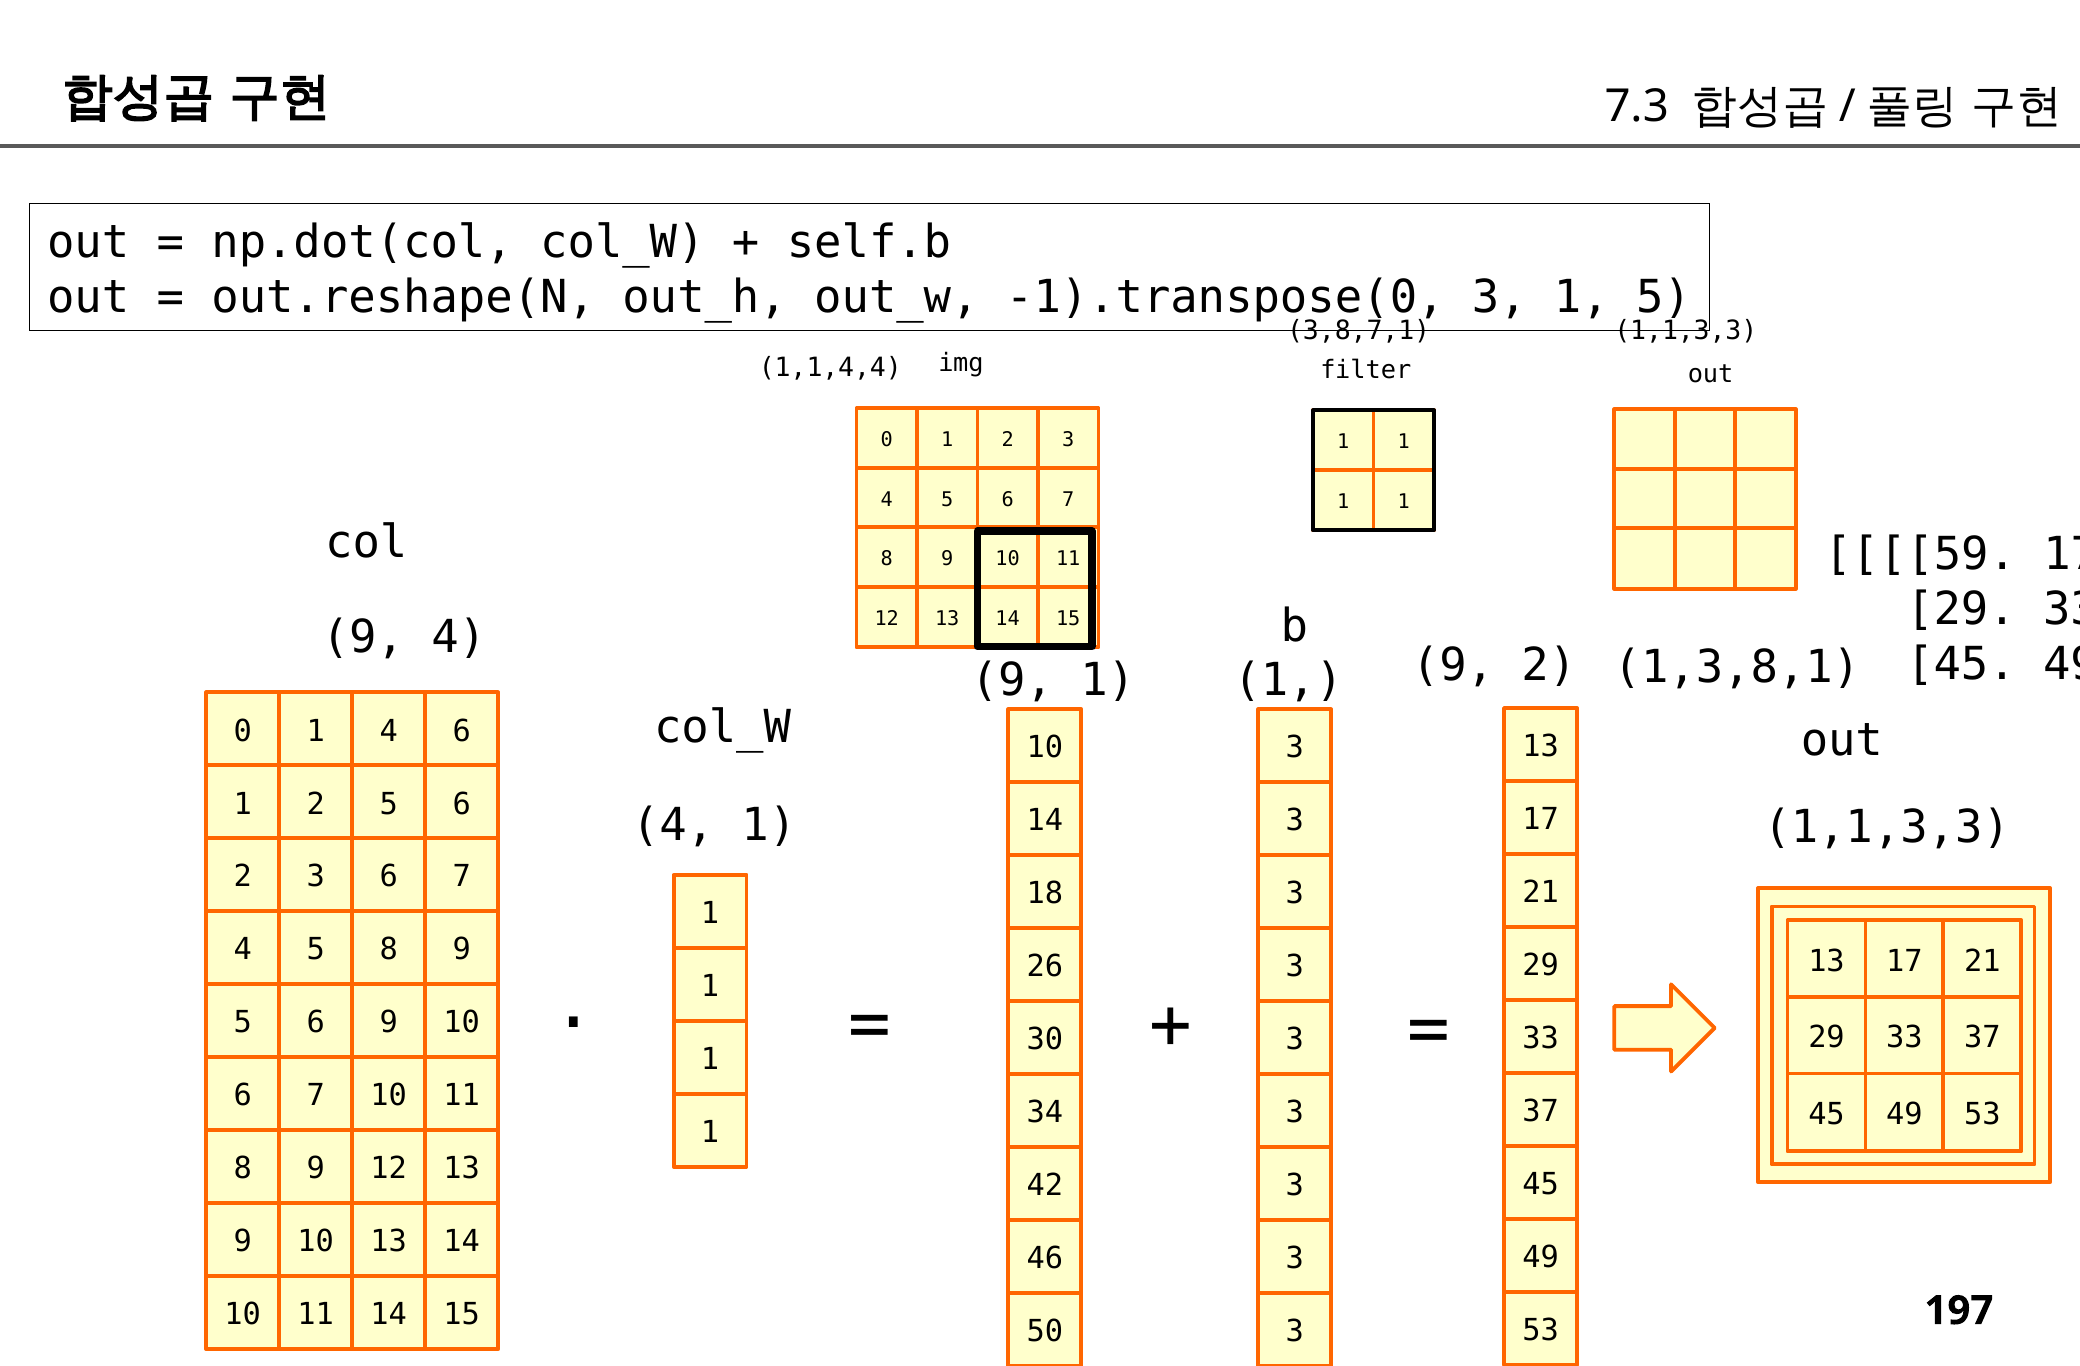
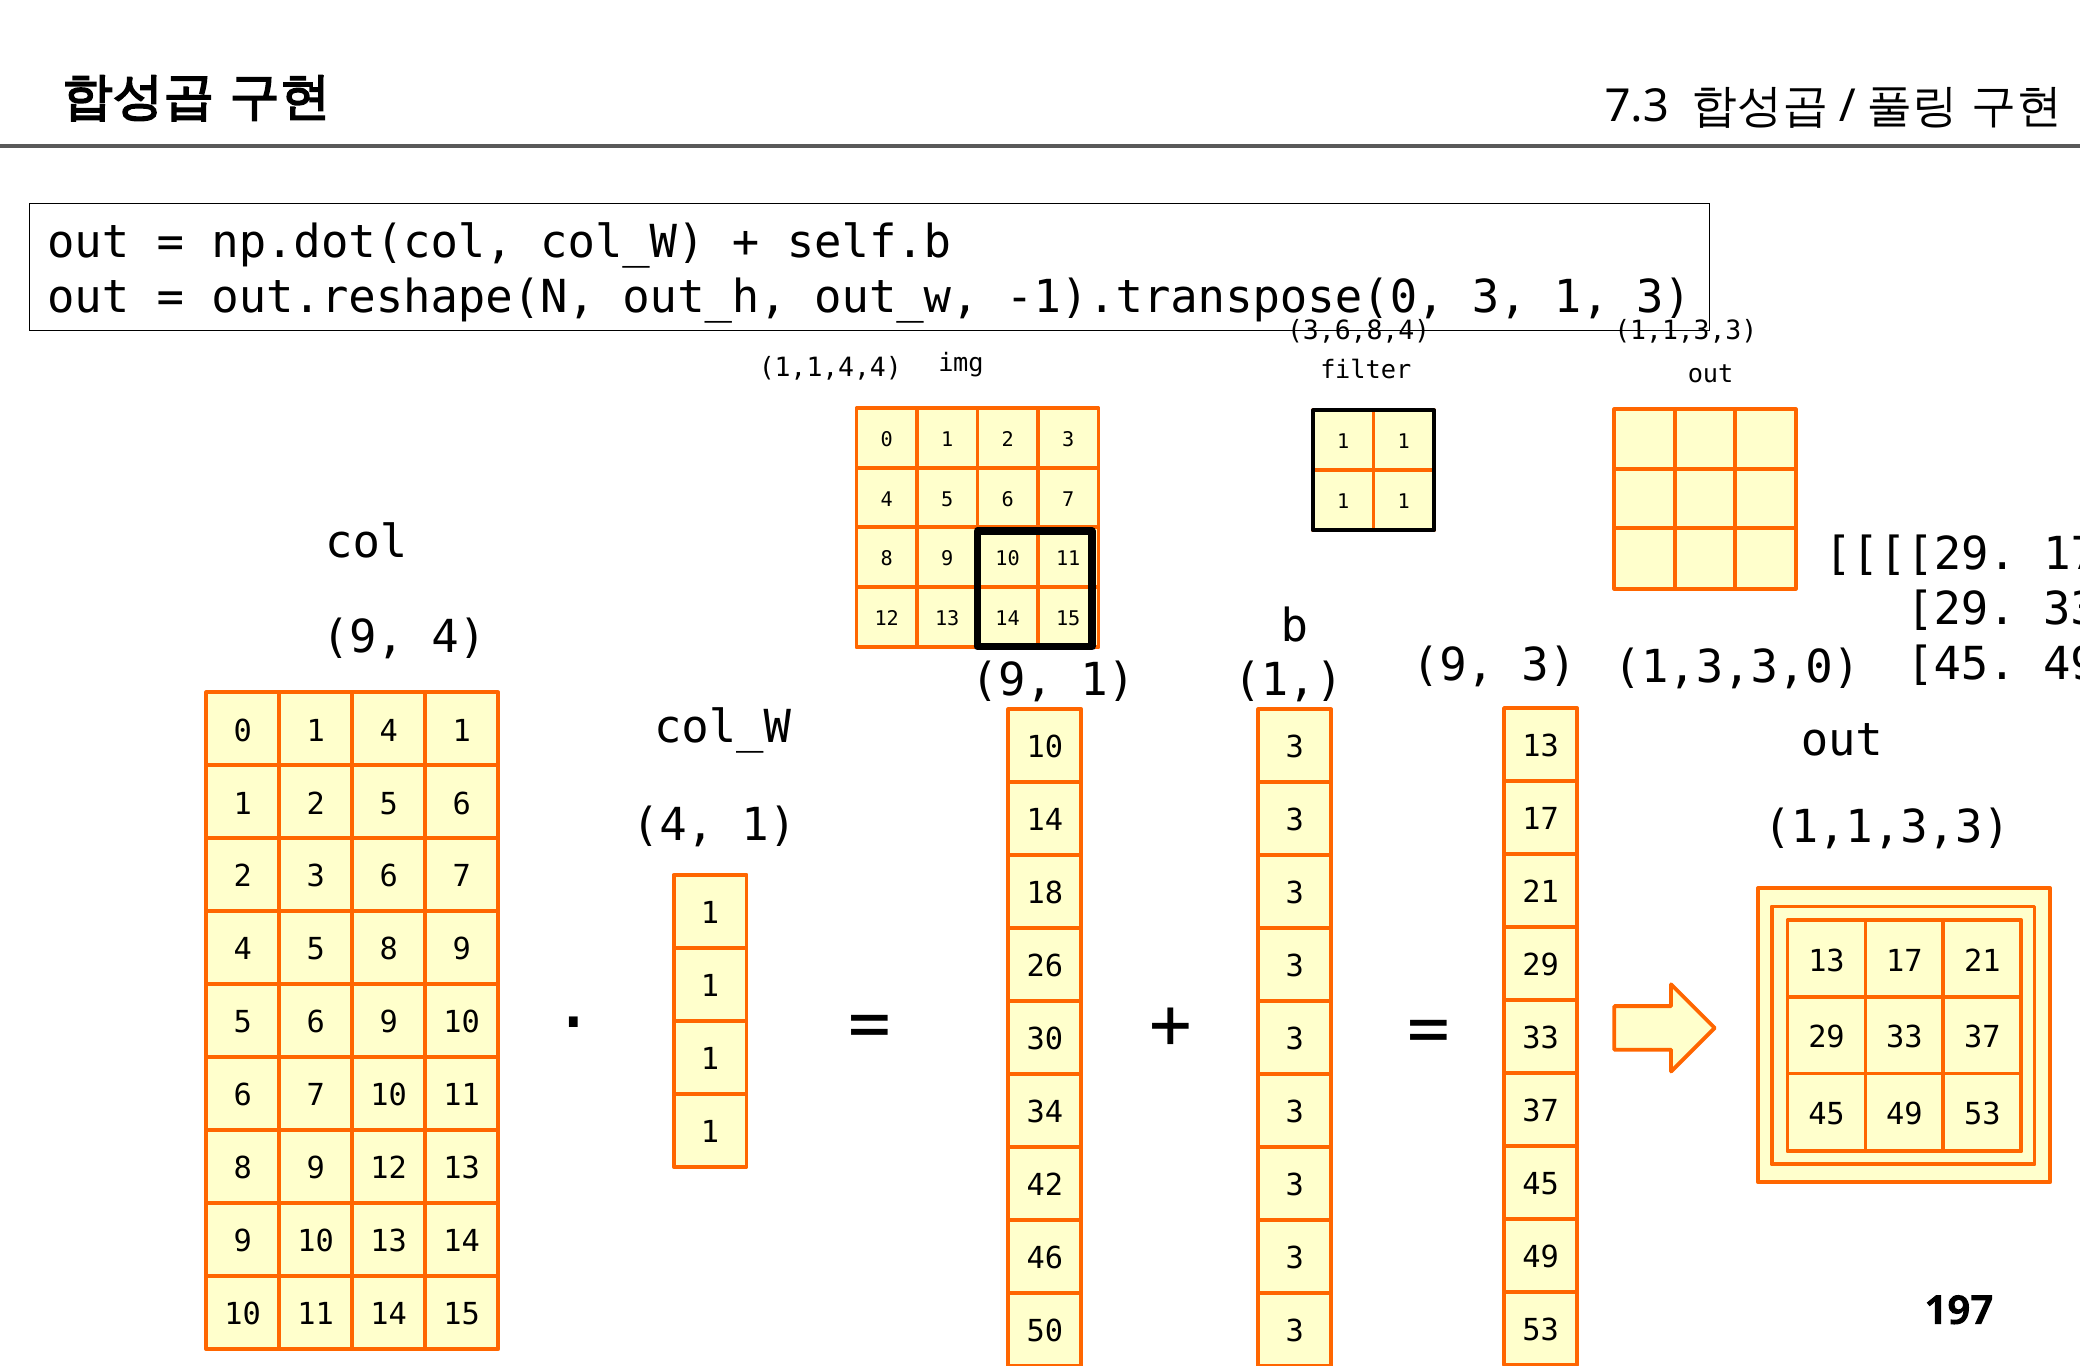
1 5: 5 -> 3 (1664, 297)
3,8,7,1: 3,8,7,1 -> 3,6,8,4 (1359, 330)
59: 59 -> 29 (1920, 555)
1,3,8,1: 1,3,8,1 -> 1,3,3,0 (1737, 668)
9 2: 2 -> 3 (1549, 665)
1 4 6: 6 -> 1 (462, 731)
